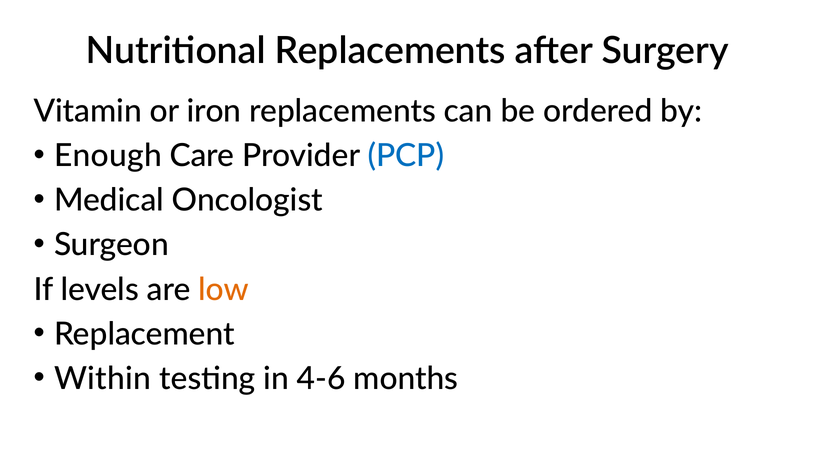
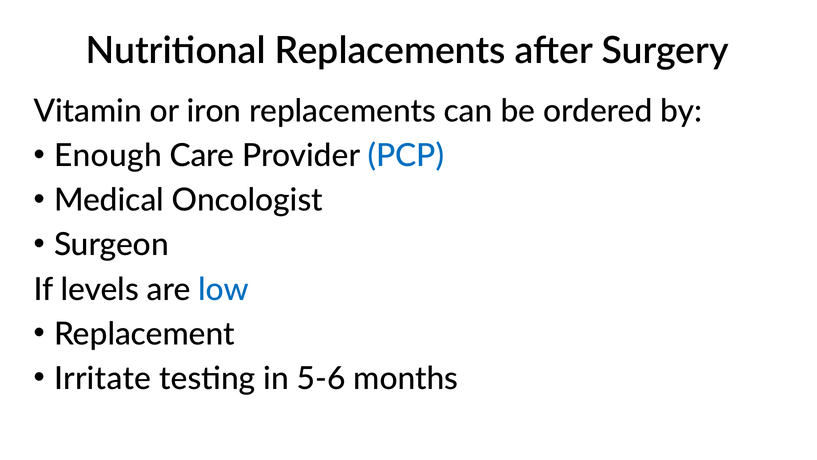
low colour: orange -> blue (224, 289)
Within: Within -> Irritate (103, 378)
4-6: 4-6 -> 5-6 (321, 378)
